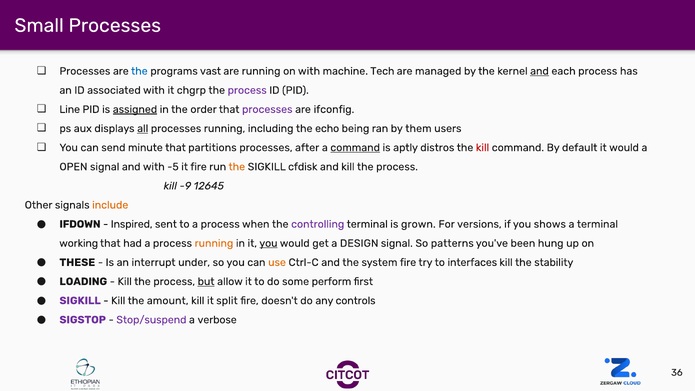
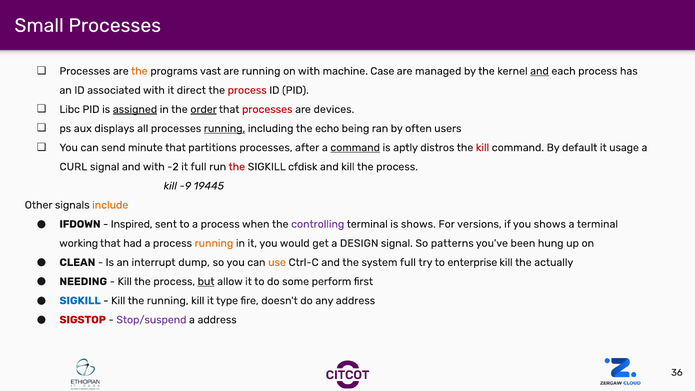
the colour: blue -> orange (139, 71)
Tech: Tech -> Case (382, 71)
chgrp: chgrp -> direct (191, 90)
process colour: purple -> red (247, 90)
Line: Line -> Libc (70, 109)
order underline: none -> present (204, 109)
processes colour: purple -> red (267, 109)
ifconfig: ifconfig -> devices (334, 109)
all underline: present -> none (143, 128)
running underline: none -> present (225, 128)
them: them -> often (418, 128)
it would: would -> usage (624, 148)
OPEN: OPEN -> CURL (73, 167)
-5: -5 -> -2 (173, 167)
it fire: fire -> full (198, 167)
the colour: orange -> red (237, 167)
12645: 12645 -> 19445 (209, 186)
is grown: grown -> shows (418, 224)
you underline: present -> none (268, 243)
THESE: THESE -> CLEAN (77, 262)
under: under -> dump (194, 262)
system fire: fire -> full (408, 262)
interfaces: interfaces -> enterprise (472, 262)
stability: stability -> actually (554, 262)
LOADING: LOADING -> NEEDING (83, 282)
SIGKILL colour: purple -> blue (80, 301)
the amount: amount -> running (168, 301)
split: split -> type (227, 301)
any controls: controls -> address (355, 301)
SIGSTOP colour: purple -> red (83, 320)
a verbose: verbose -> address (217, 320)
